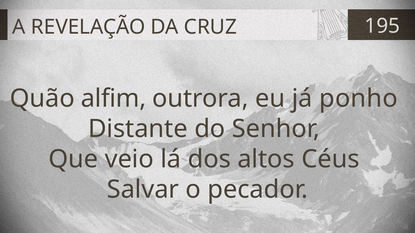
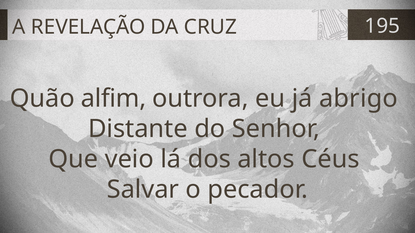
ponho: ponho -> abrigo (358, 99)
